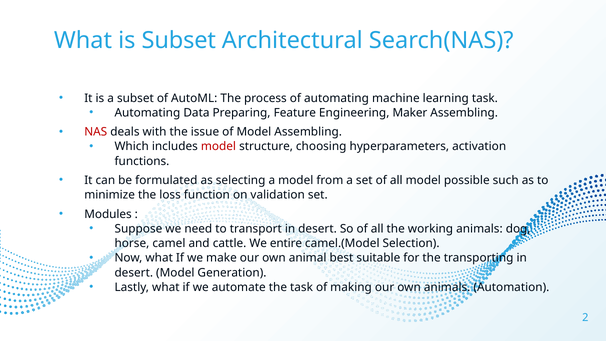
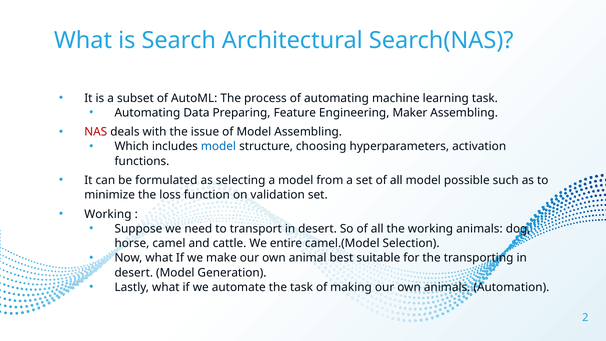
is Subset: Subset -> Search (179, 40)
model colour: red -> blue (218, 147)
Modules: Modules -> Working (108, 214)
